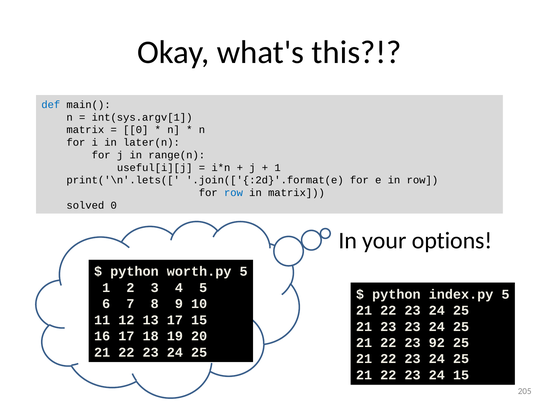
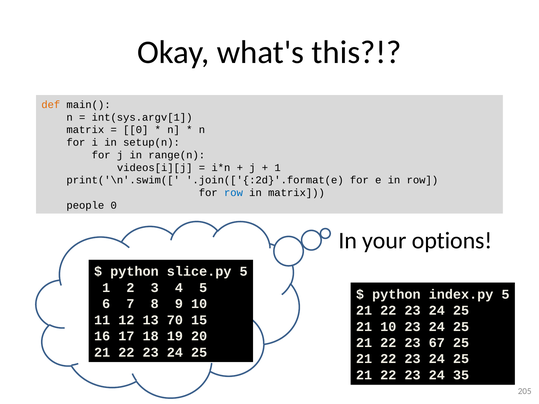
def colour: blue -> orange (51, 105)
later(n: later(n -> setup(n (151, 143)
useful[i][j: useful[i][j -> videos[i][j (155, 168)
print('\n'.lets([: print('\n'.lets([ -> print('\n'.swim([ (123, 180)
solved: solved -> people (85, 205)
worth.py: worth.py -> slice.py (199, 272)
13 17: 17 -> 70 (175, 320)
21 23: 23 -> 10 (388, 327)
92: 92 -> 67 (437, 343)
24 15: 15 -> 35 (461, 375)
